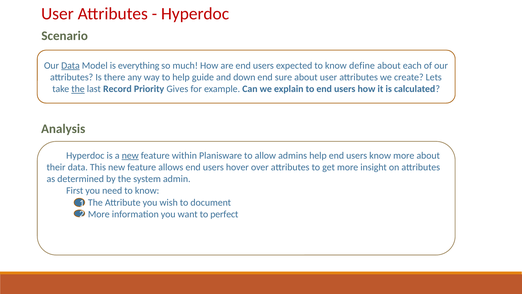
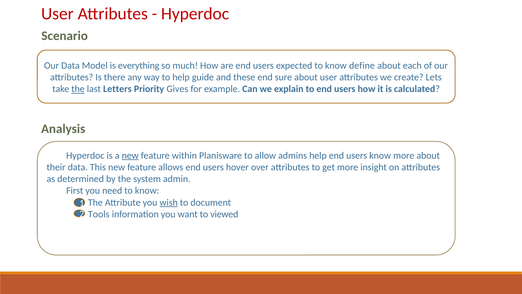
Data underline: present -> none (70, 65)
down: down -> these (244, 77)
Record: Record -> Letters (117, 89)
wish underline: none -> present (169, 202)
More: More -> Tools (99, 214)
perfect: perfect -> viewed (224, 214)
